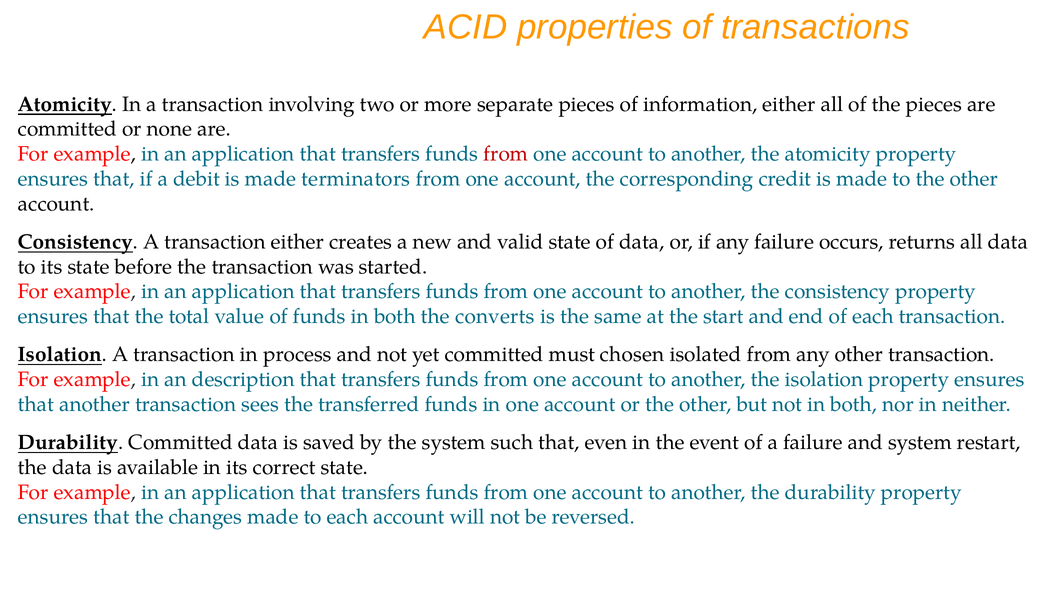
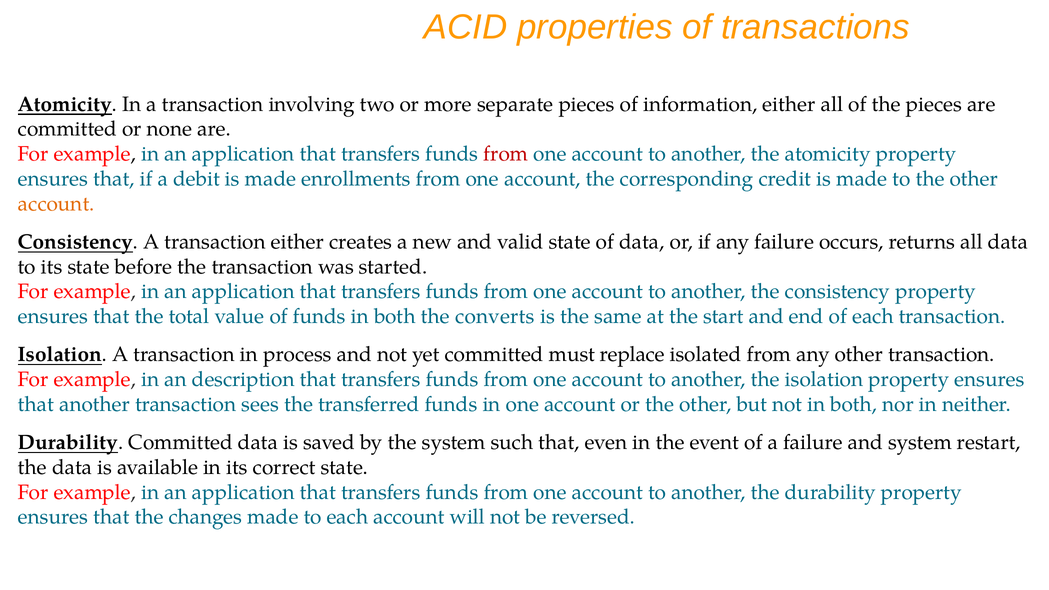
terminators: terminators -> enrollments (356, 179)
account colour: black -> orange (56, 204)
chosen: chosen -> replace (632, 355)
